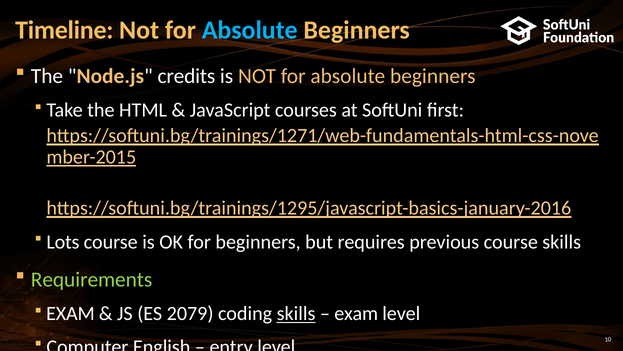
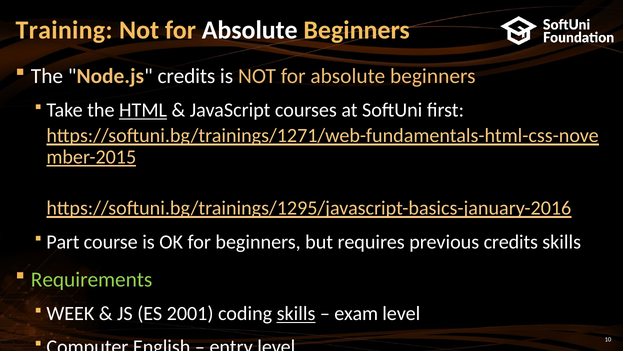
Timeline: Timeline -> Training (64, 30)
Absolute colour: light blue -> white (250, 30)
HTML underline: none -> present (143, 110)
Lots: Lots -> Part (63, 242)
previous course: course -> credits (511, 242)
EXAM: EXAM -> WEEK (70, 313)
2079: 2079 -> 2001 (190, 313)
